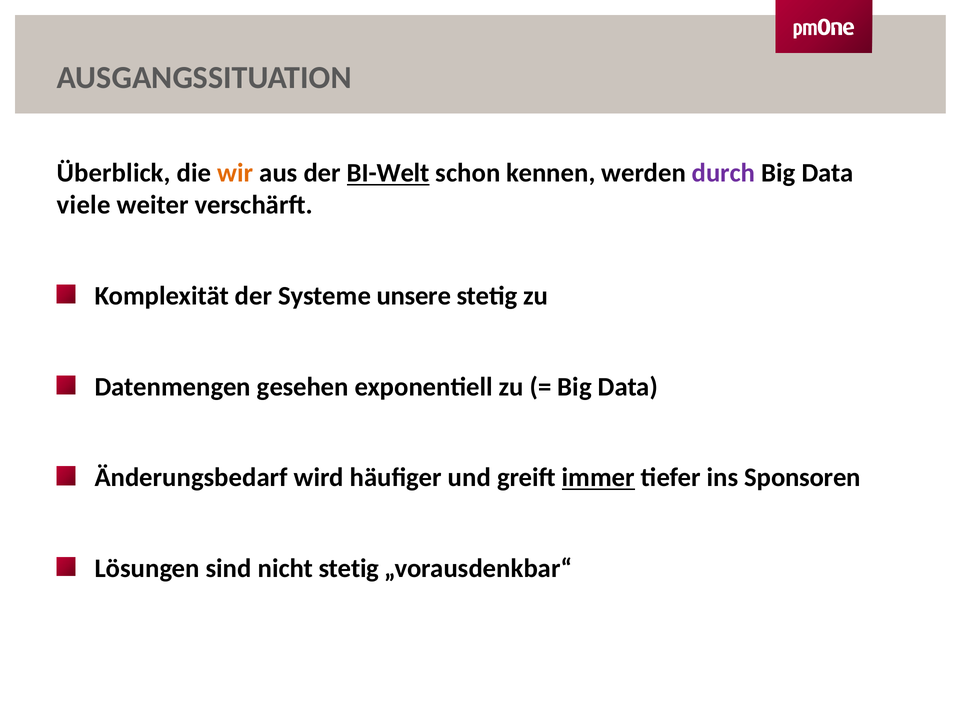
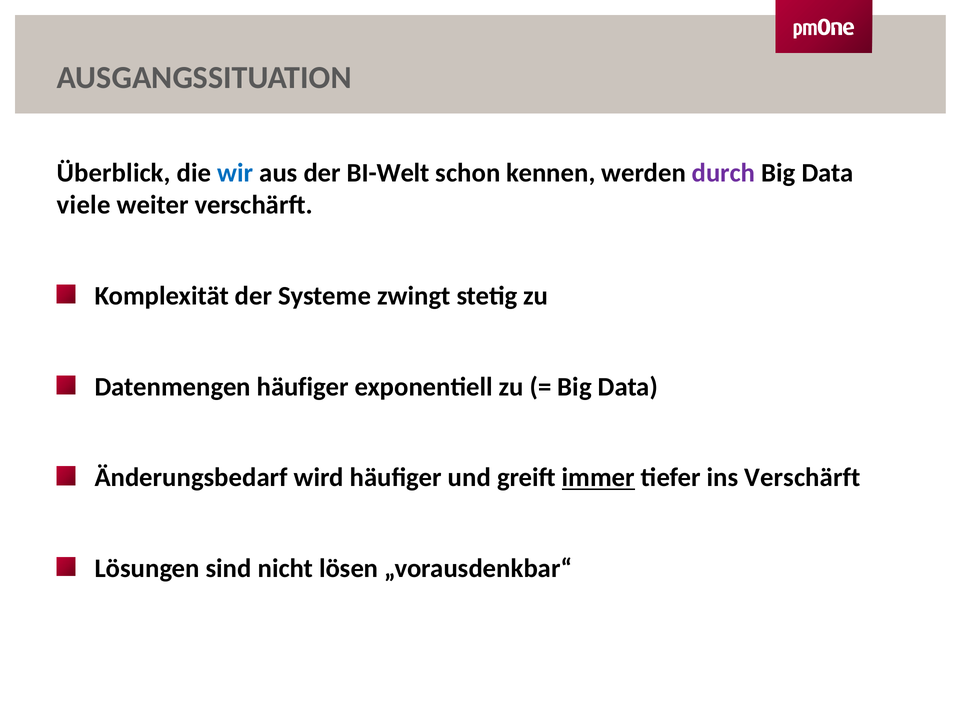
wir colour: orange -> blue (235, 173)
BI-Welt underline: present -> none (388, 173)
unsere: unsere -> zwingt (414, 296)
Datenmengen gesehen: gesehen -> häufiger (303, 387)
ins Sponsoren: Sponsoren -> Verschärft (802, 477)
nicht stetig: stetig -> lösen (349, 568)
